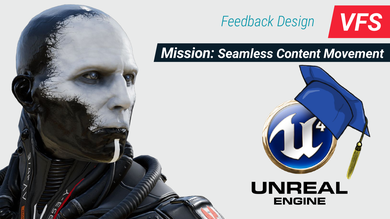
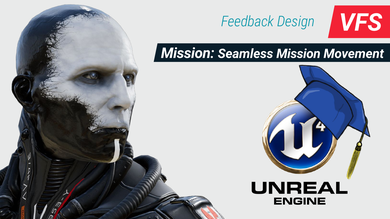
Seamless Content: Content -> Mission (298, 54)
